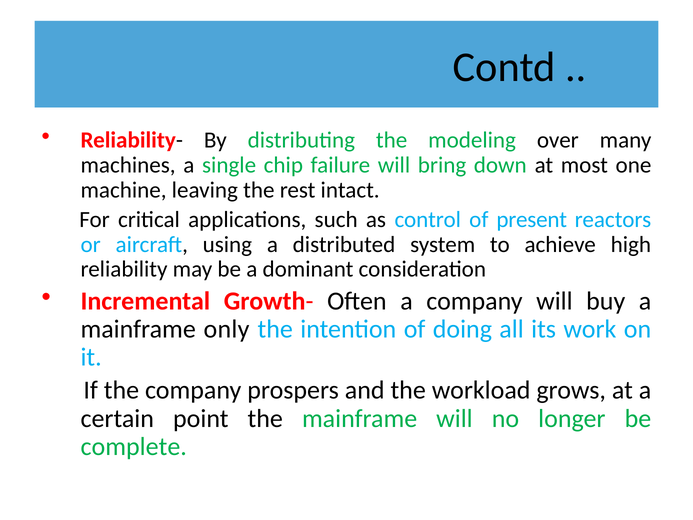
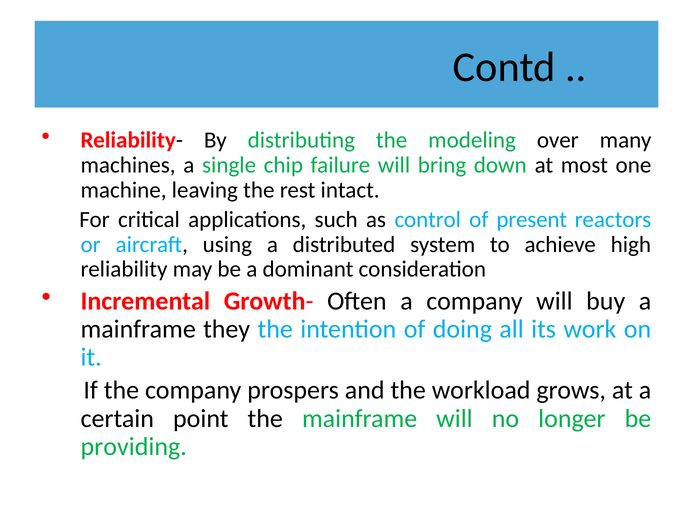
only: only -> they (227, 329)
complete: complete -> providing (134, 446)
